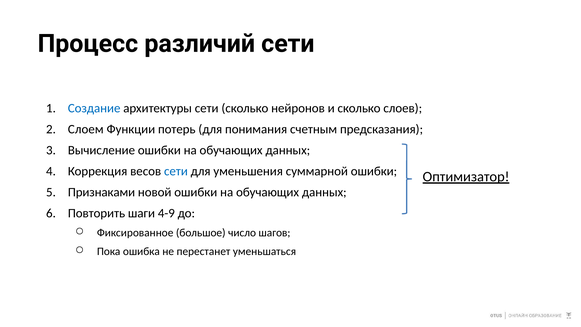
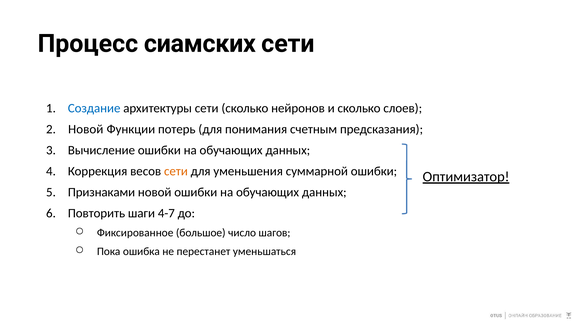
различий: различий -> сиамских (200, 44)
Слоем: Слоем -> Новой (86, 129)
сети colour: blue -> orange (176, 171)
4-9: 4-9 -> 4-7 (166, 213)
